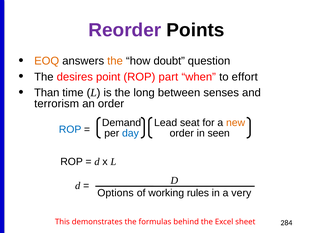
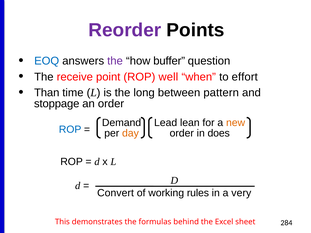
EOQ colour: orange -> blue (47, 61)
the colour: orange -> purple (115, 61)
doubt: doubt -> buffer (169, 61)
desires: desires -> receive (75, 77)
part: part -> well (168, 77)
senses: senses -> pattern (221, 93)
terrorism: terrorism -> stoppage (57, 104)
seat: seat -> lean (190, 123)
seen: seen -> does (219, 133)
day colour: blue -> orange (130, 133)
Options: Options -> Convert (116, 193)
